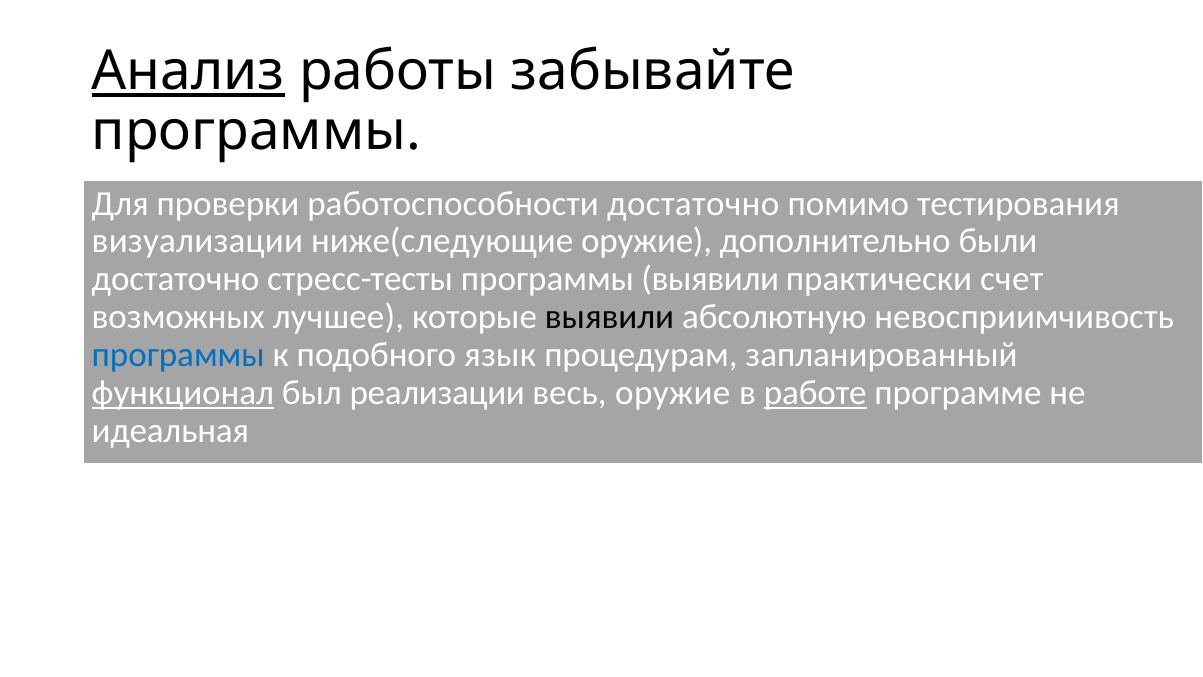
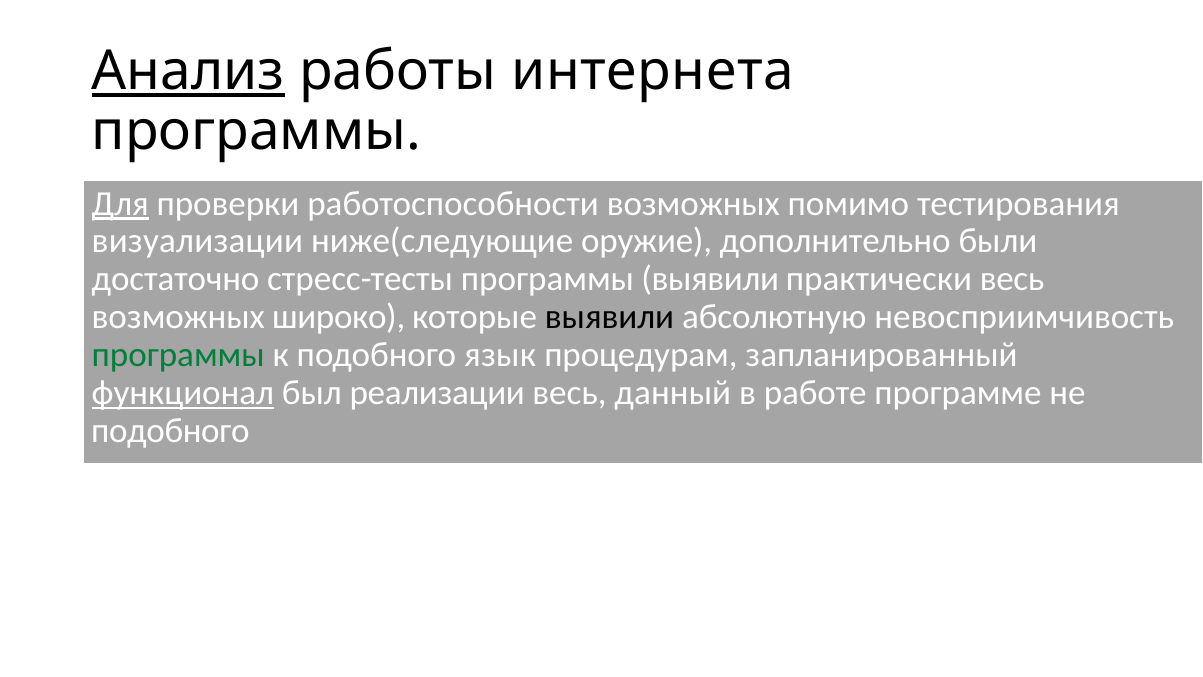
забывайте: забывайте -> интернета (653, 71)
Для underline: none -> present (120, 203)
работоспособности достаточно: достаточно -> возможных (693, 203)
практически счет: счет -> весь (1012, 279)
лучшее: лучшее -> широко (339, 317)
программы colour: blue -> green (178, 355)
весь оружие: оружие -> данный (673, 392)
работе underline: present -> none (815, 392)
идеальная: идеальная -> подобного (170, 430)
